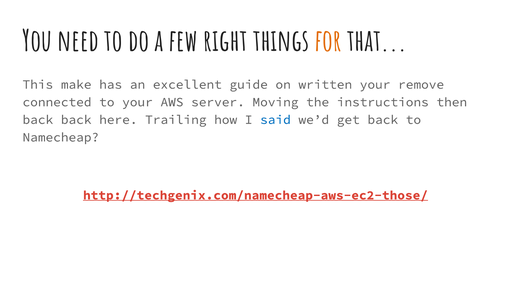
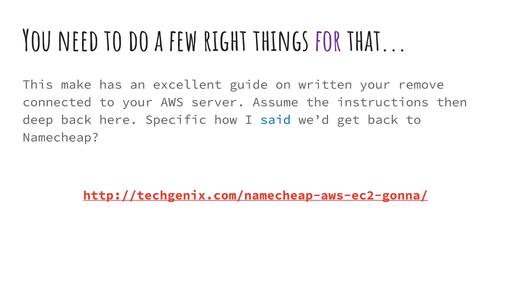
for colour: orange -> purple (328, 41)
Moving: Moving -> Assume (275, 102)
back: back -> deep (38, 120)
Trailing: Trailing -> Specific (176, 120)
http://techgenix.com/namecheap-aws-ec2-those/: http://techgenix.com/namecheap-aws-ec2-those/ -> http://techgenix.com/namecheap-aws-ec2-gonna/ (255, 196)
